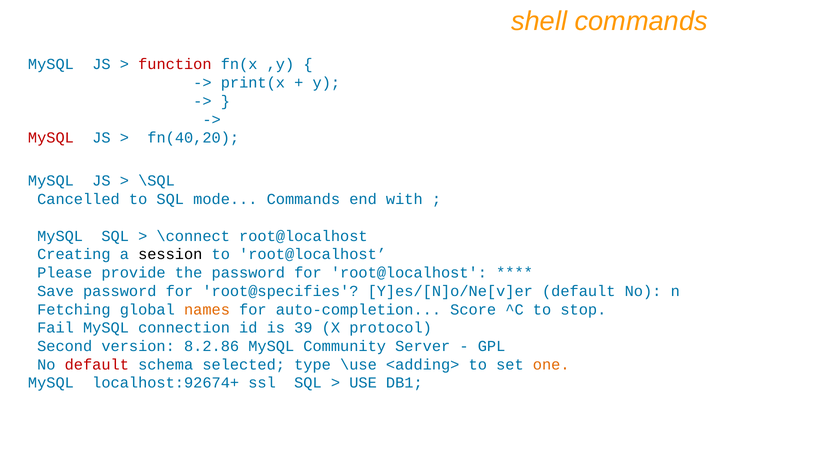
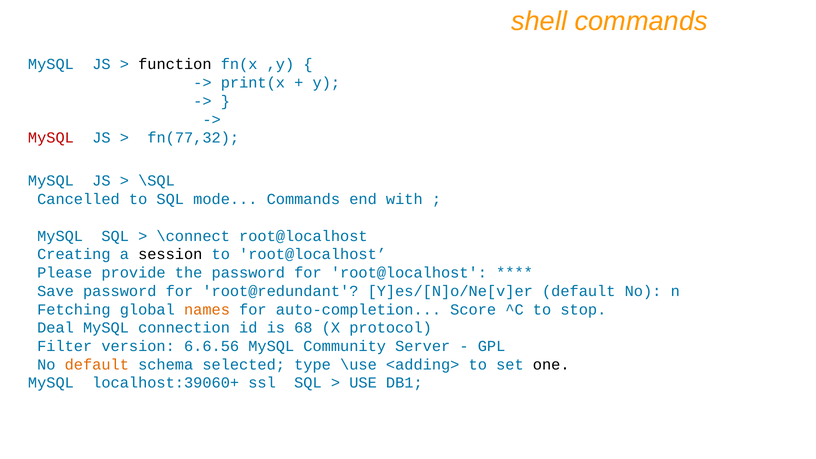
function colour: red -> black (175, 64)
fn(40,20: fn(40,20 -> fn(77,32 (193, 138)
root@specifies: root@specifies -> root@redundant (280, 291)
Fail: Fail -> Deal (56, 328)
39: 39 -> 68 (303, 328)
Second: Second -> Filter (65, 346)
8.2.86: 8.2.86 -> 6.6.56 (212, 346)
default colour: red -> orange (97, 365)
one colour: orange -> black (551, 365)
localhost:92674+: localhost:92674+ -> localhost:39060+ (166, 383)
